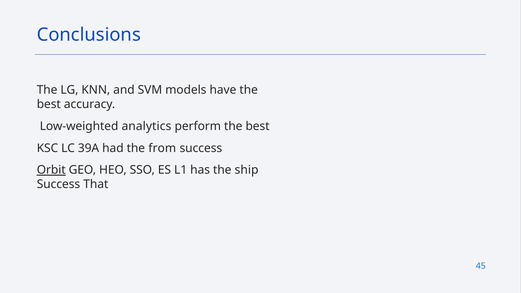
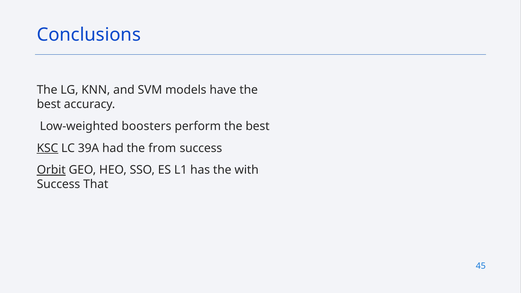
analytics: analytics -> boosters (146, 126)
KSC underline: none -> present (47, 148)
ship: ship -> with (247, 170)
